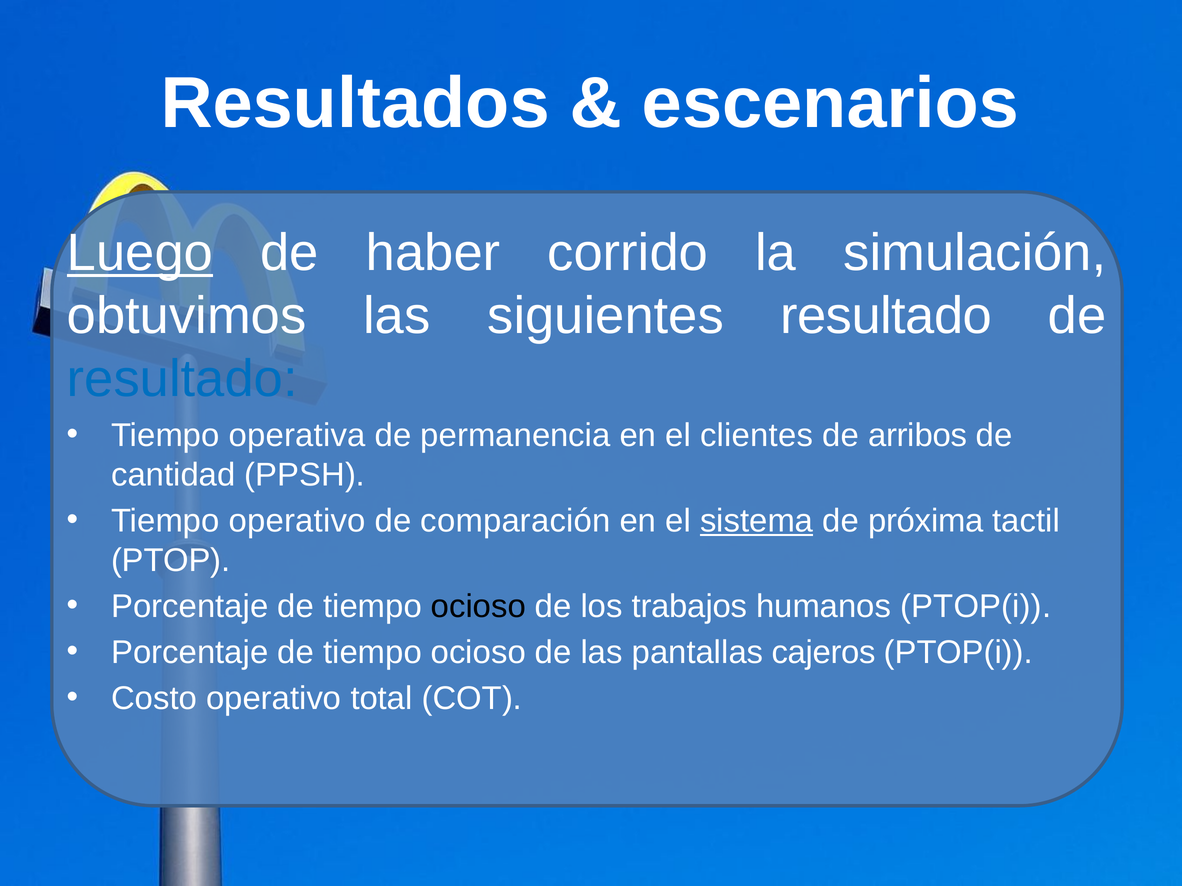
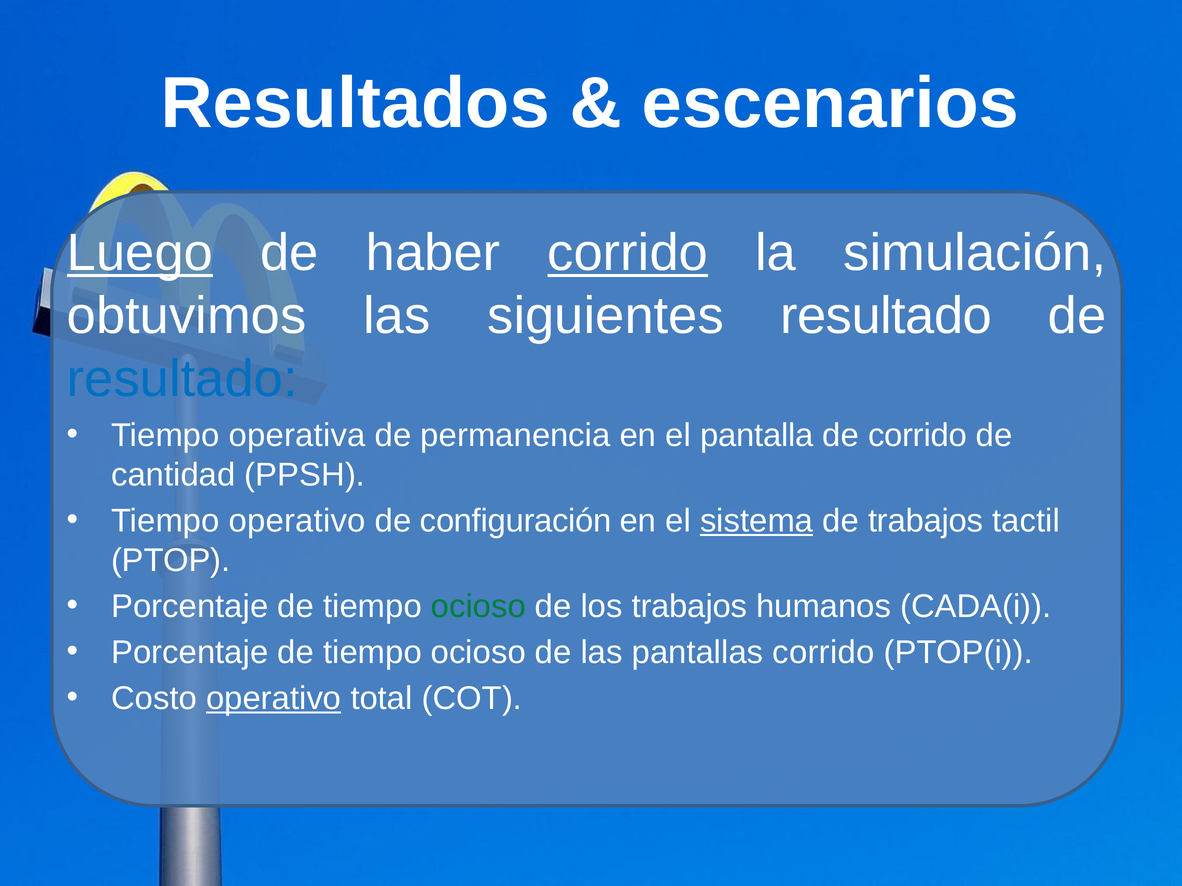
corrido underline: none -> present (628, 253)
clientes: clientes -> pantalla (757, 436)
de arribos: arribos -> corrido (918, 436)
comparación: comparación -> configuración (516, 521)
de próxima: próxima -> trabajos (926, 521)
ocioso colour: black -> green (478, 607)
humanos PTOP(i: PTOP(i -> CADA(i (976, 607)
pantallas cajeros: cajeros -> corrido (823, 653)
operativo underline: none -> present (274, 699)
